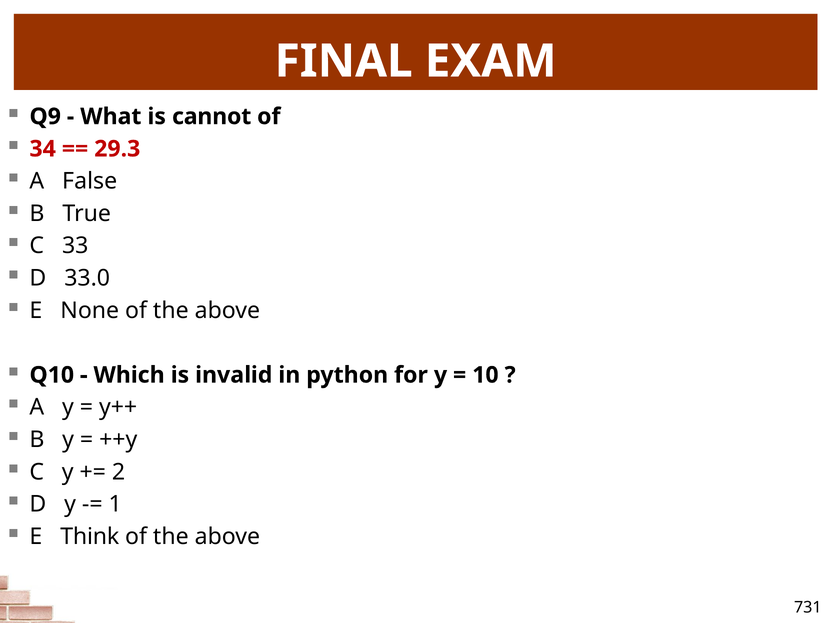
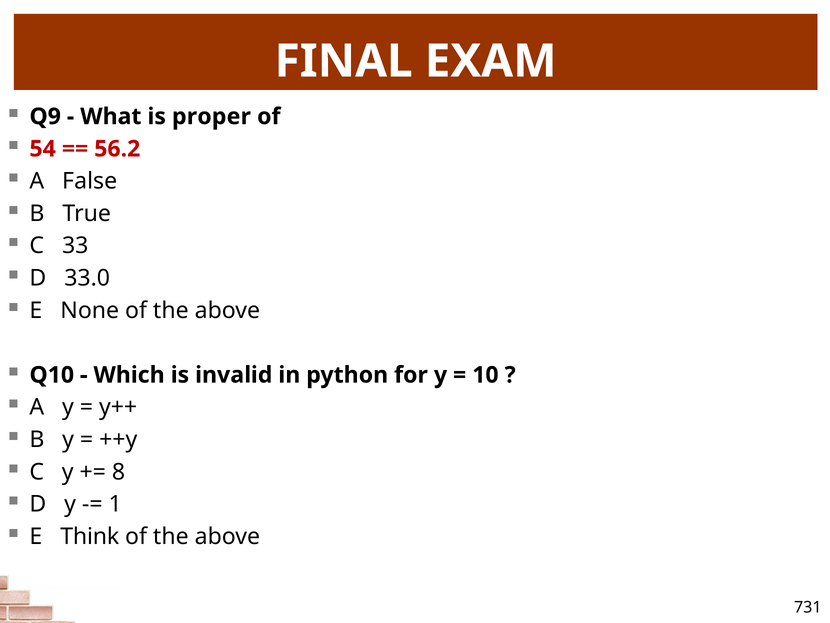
cannot: cannot -> proper (211, 116)
34: 34 -> 54 (43, 149)
29.3: 29.3 -> 56.2 (117, 149)
2: 2 -> 8 (119, 472)
